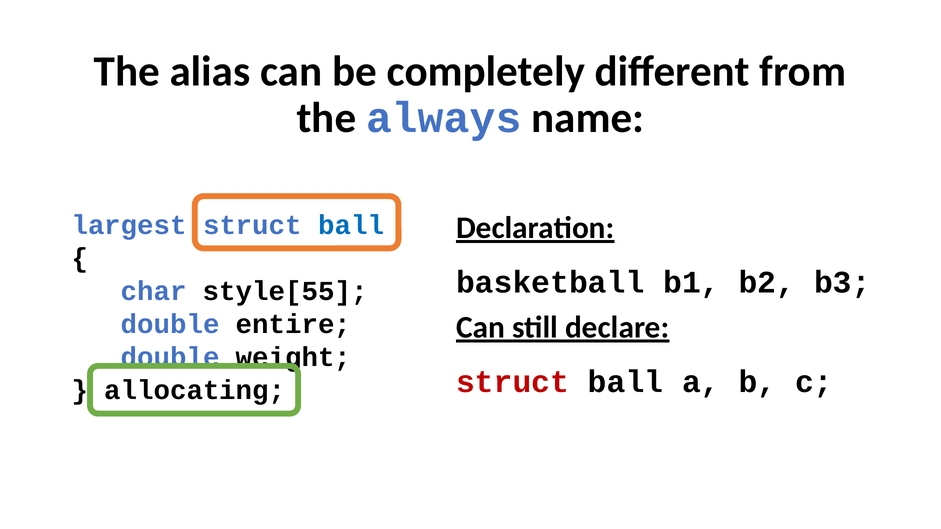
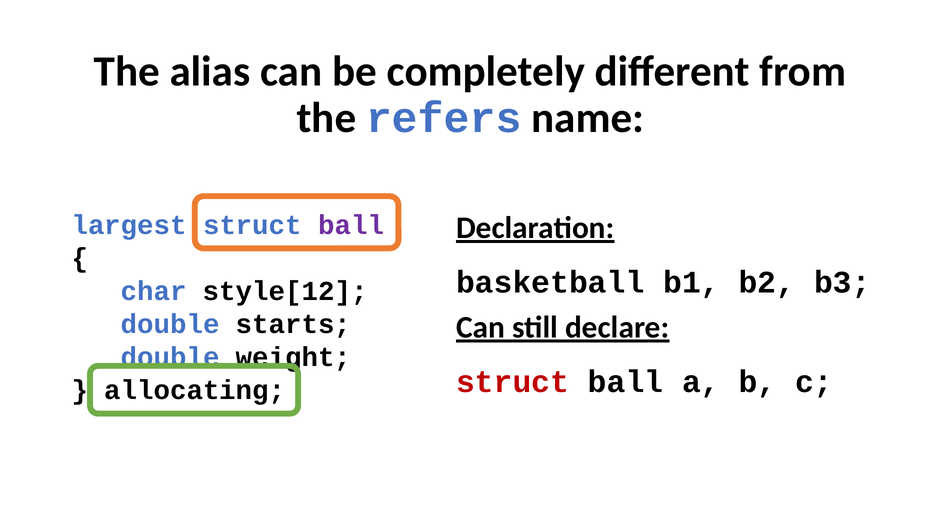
always: always -> refers (444, 118)
ball colour: blue -> purple (351, 225)
style[55: style[55 -> style[12 (285, 291)
entire: entire -> starts (293, 324)
